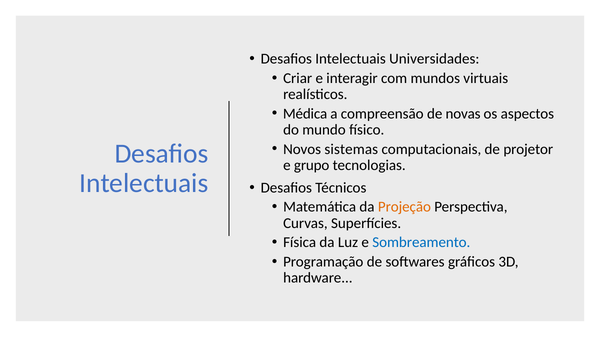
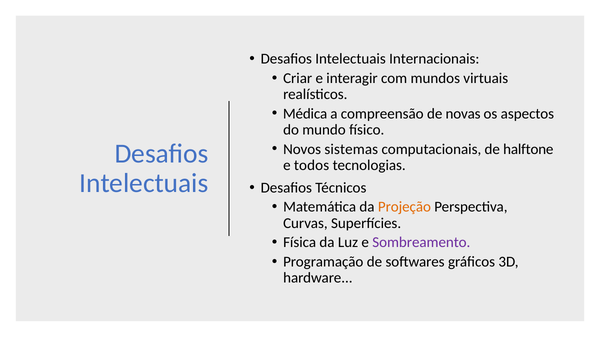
Universidades: Universidades -> Internacionais (434, 59)
projetor: projetor -> halftone (528, 149)
grupo: grupo -> todos (312, 166)
Sombreamento colour: blue -> purple (421, 243)
